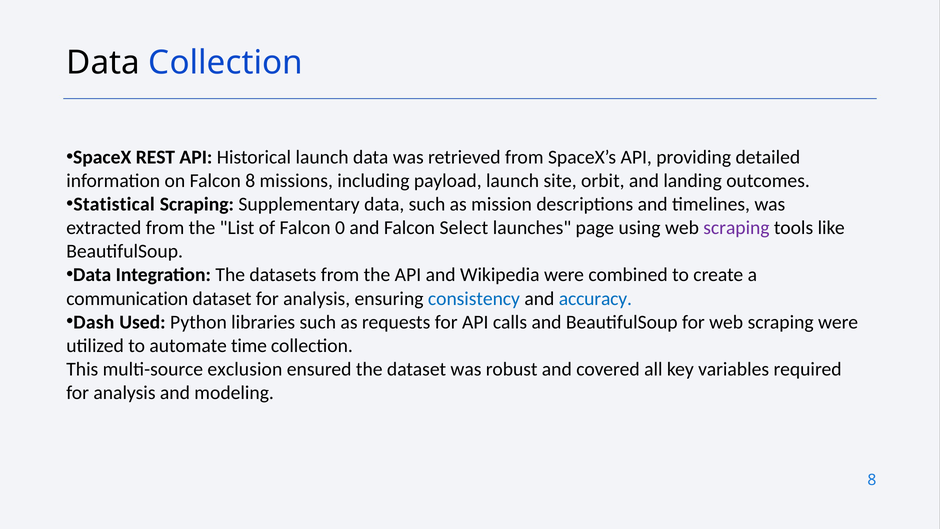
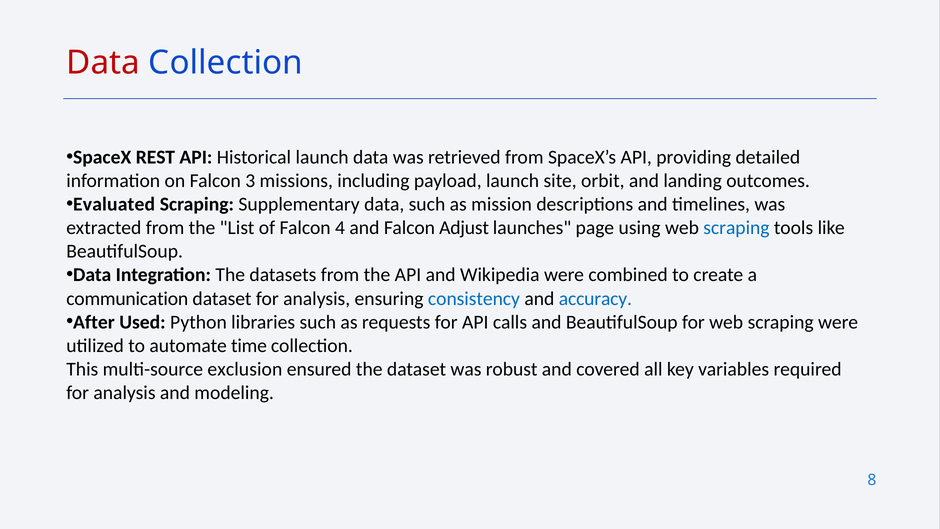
Data colour: black -> red (103, 63)
Falcon 8: 8 -> 3 (250, 181)
Statistical: Statistical -> Evaluated (114, 204)
0: 0 -> 4 (340, 228)
Select: Select -> Adjust (464, 228)
scraping colour: purple -> blue (736, 228)
Dash: Dash -> After (94, 322)
